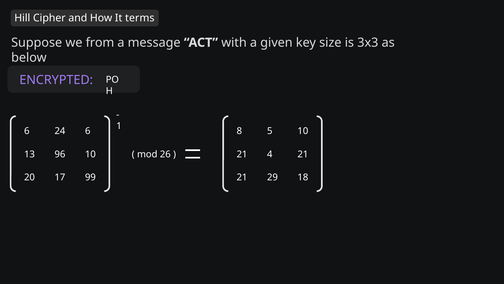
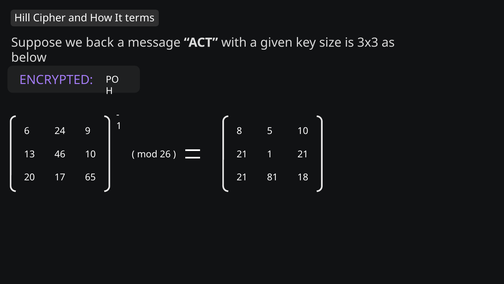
from: from -> back (100, 43)
24 6: 6 -> 9 (88, 131)
96: 96 -> 46 (60, 154)
21 4: 4 -> 1 (270, 154)
99: 99 -> 65 (90, 177)
29: 29 -> 81 (272, 177)
